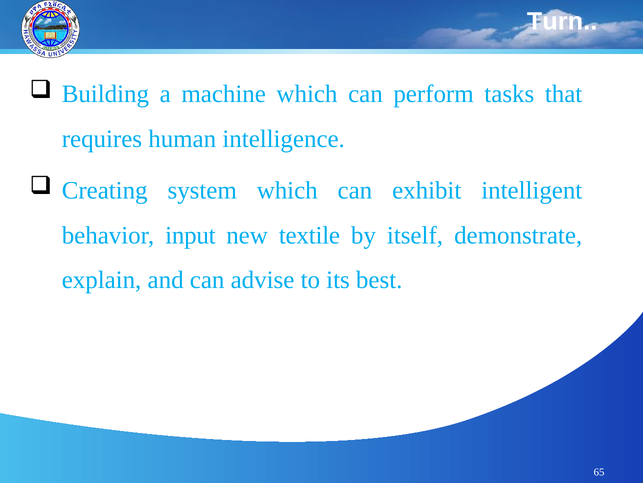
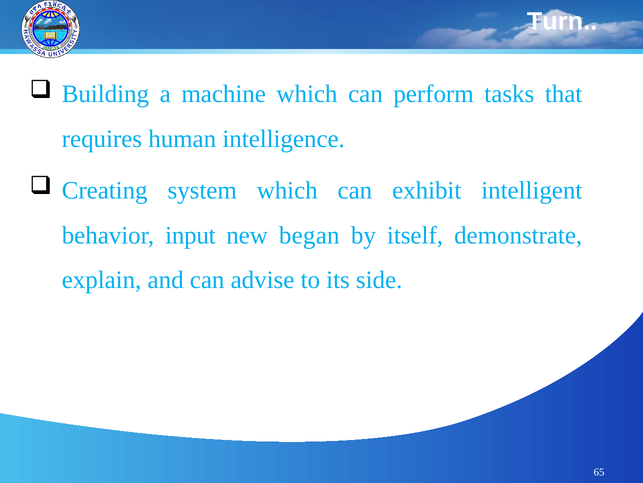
textile: textile -> began (309, 235)
best: best -> side (379, 280)
